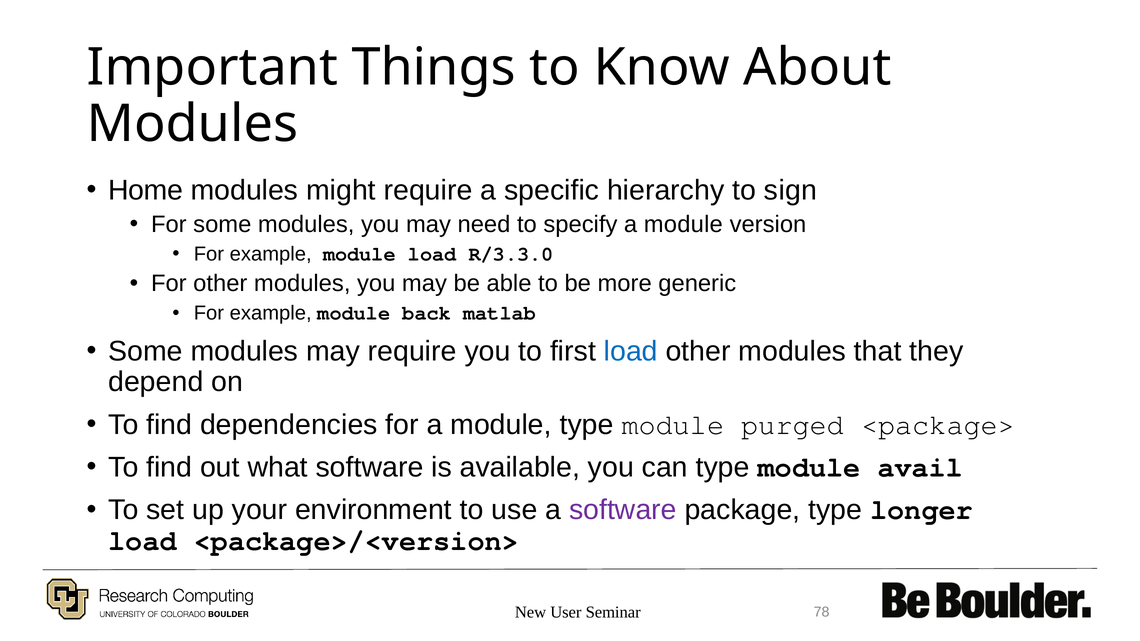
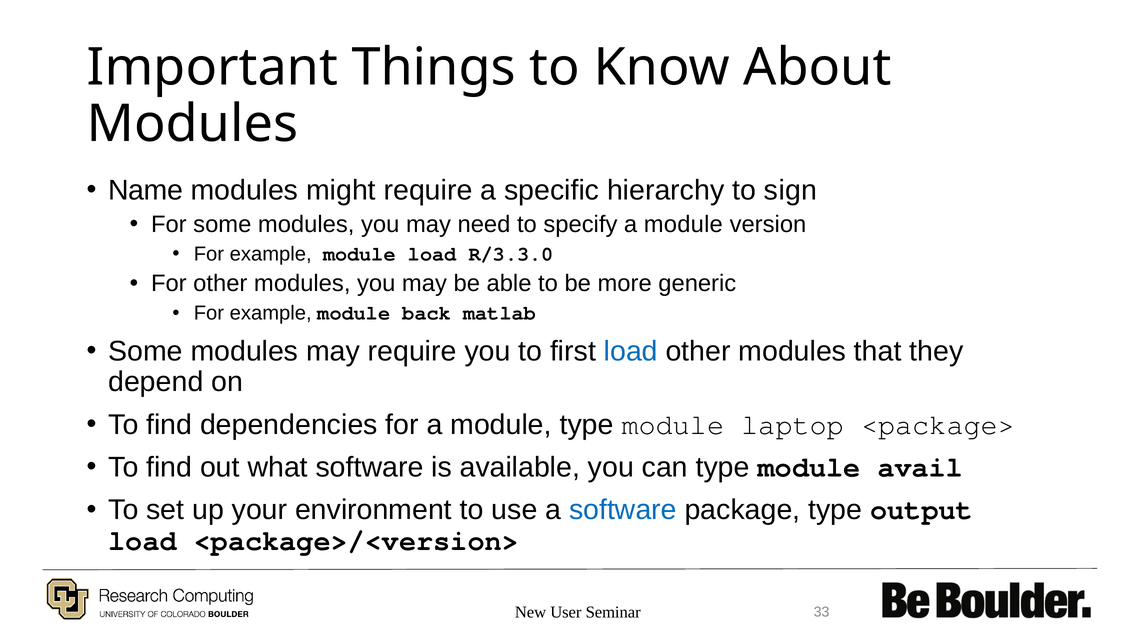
Home: Home -> Name (146, 190)
purged: purged -> laptop (793, 425)
software colour: purple -> blue (623, 510)
longer: longer -> output (922, 510)
78: 78 -> 33 (822, 612)
